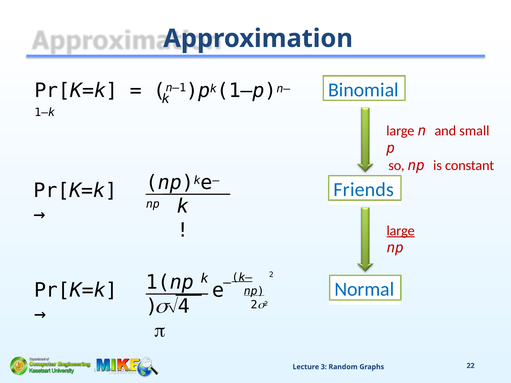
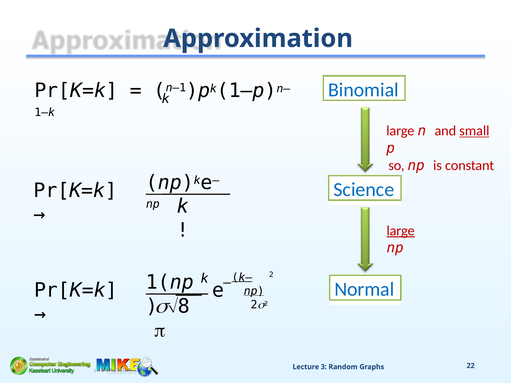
small underline: none -> present (474, 131)
Friends: Friends -> Science (364, 190)
4: 4 -> 8 (184, 307)
